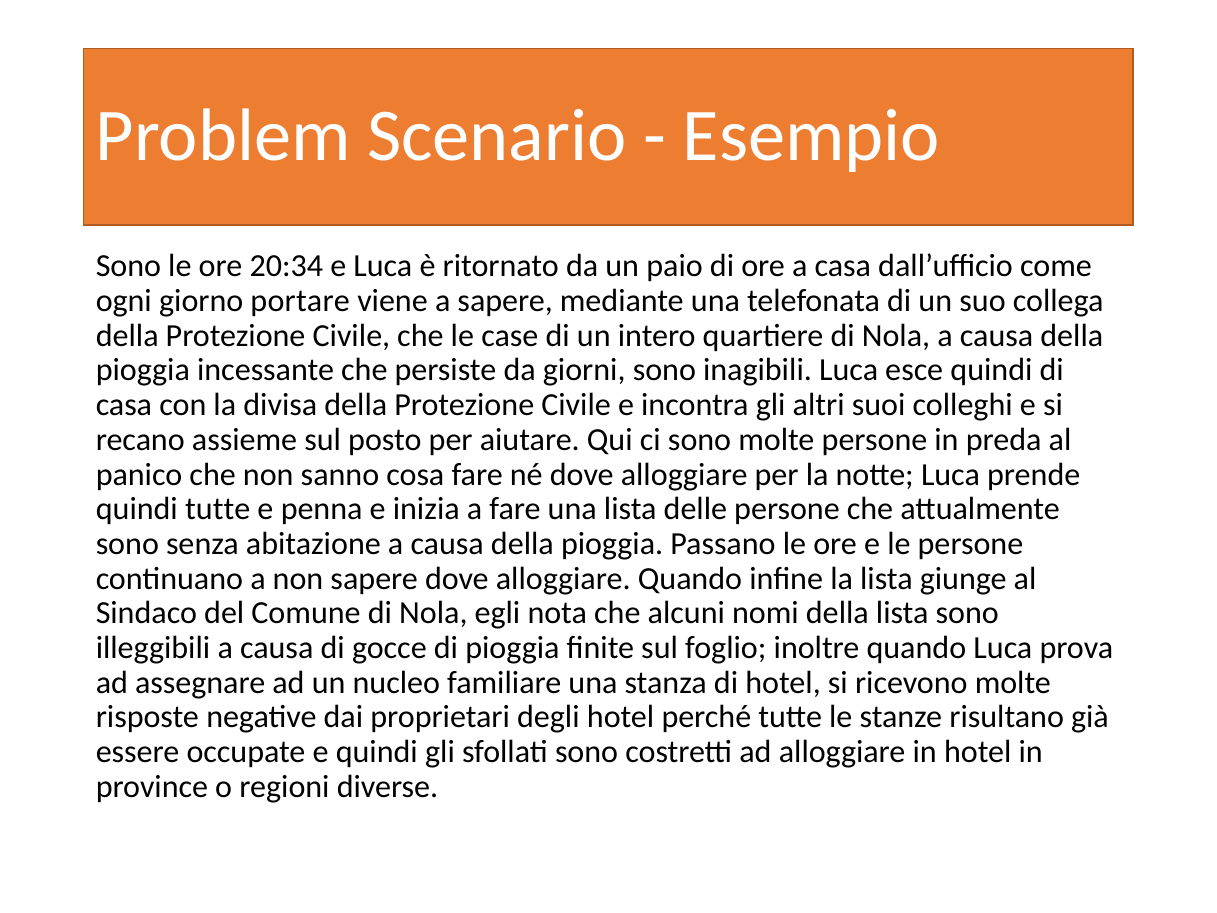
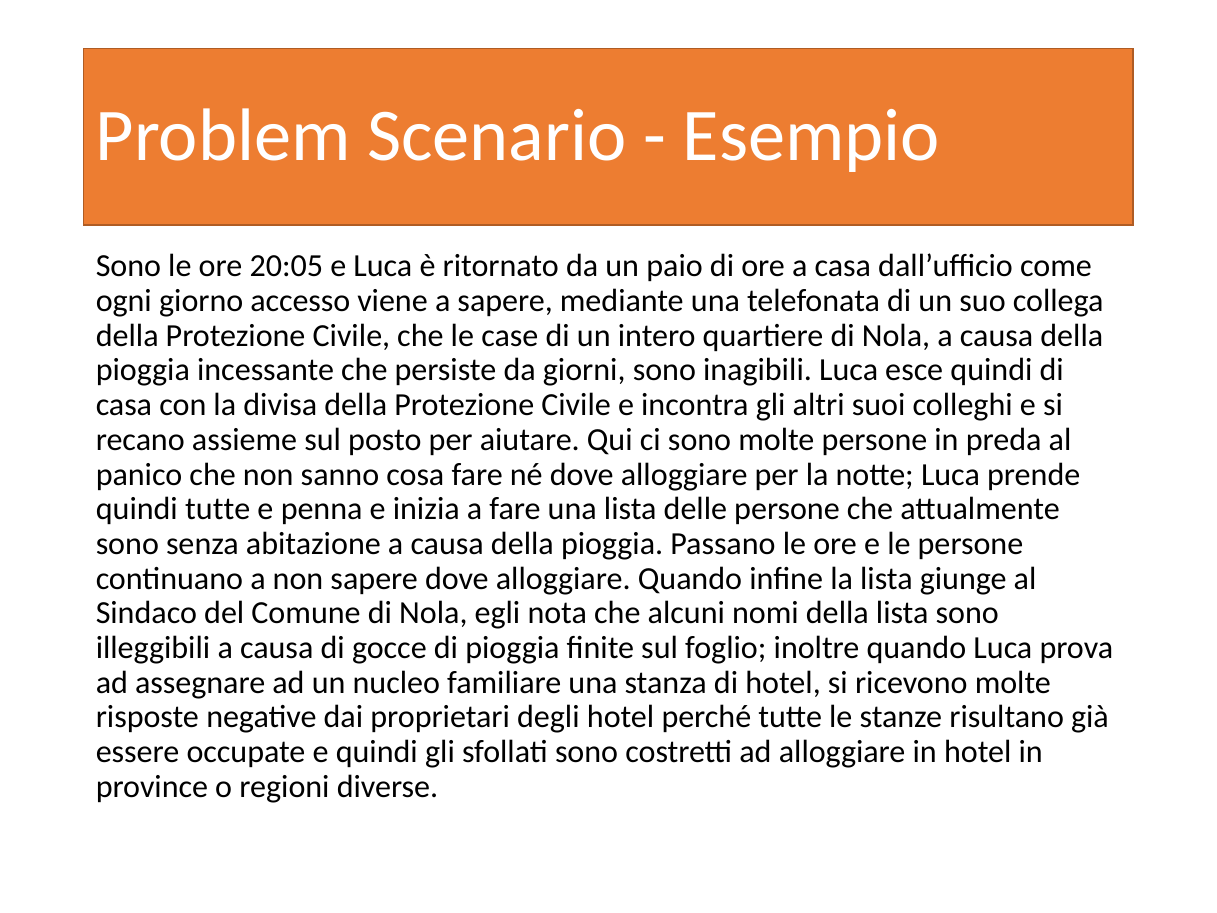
20:34: 20:34 -> 20:05 (286, 266)
portare: portare -> accesso (300, 301)
